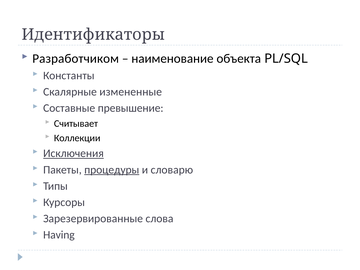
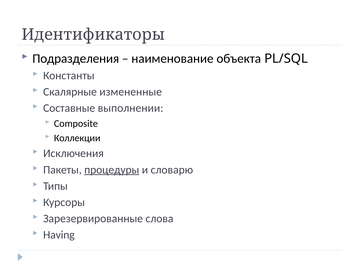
Разработчиком: Разработчиком -> Подразделения (76, 59)
превышение: превышение -> выполнении (131, 108)
Считывает: Считывает -> Composite (76, 123)
Исключения underline: present -> none (73, 153)
